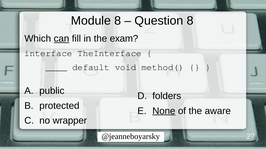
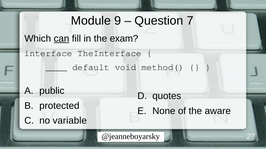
Module 8: 8 -> 9 (118, 21)
Question 8: 8 -> 7 (190, 21)
folders: folders -> quotes (167, 96)
None underline: present -> none (164, 111)
wrapper: wrapper -> variable (70, 121)
